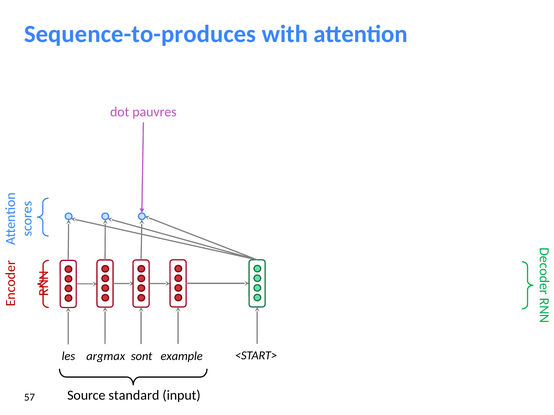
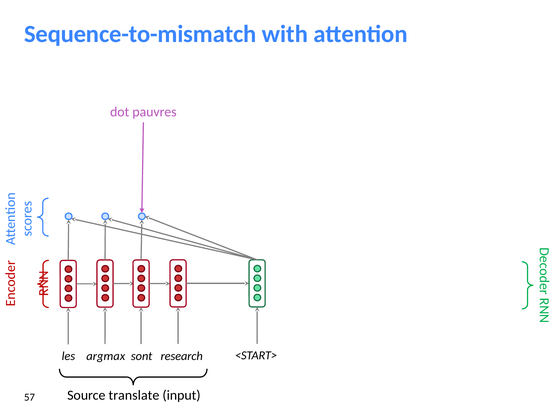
Sequence-to-produces: Sequence-to-produces -> Sequence-to-mismatch (140, 34)
example: example -> research (182, 356)
standard: standard -> translate (134, 396)
